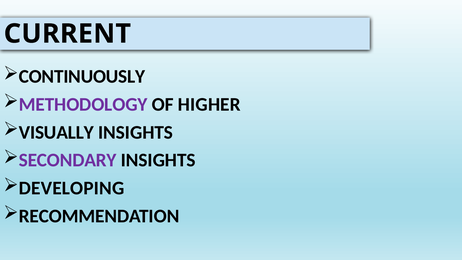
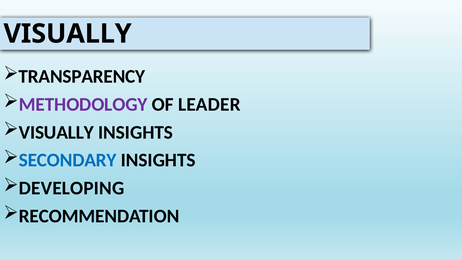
CURRENT: CURRENT -> VISUALLY (68, 34)
CONTINUOUSLY: CONTINUOUSLY -> TRANSPARENCY (82, 76)
HIGHER: HIGHER -> LEADER (209, 104)
SECONDARY colour: purple -> blue (68, 160)
